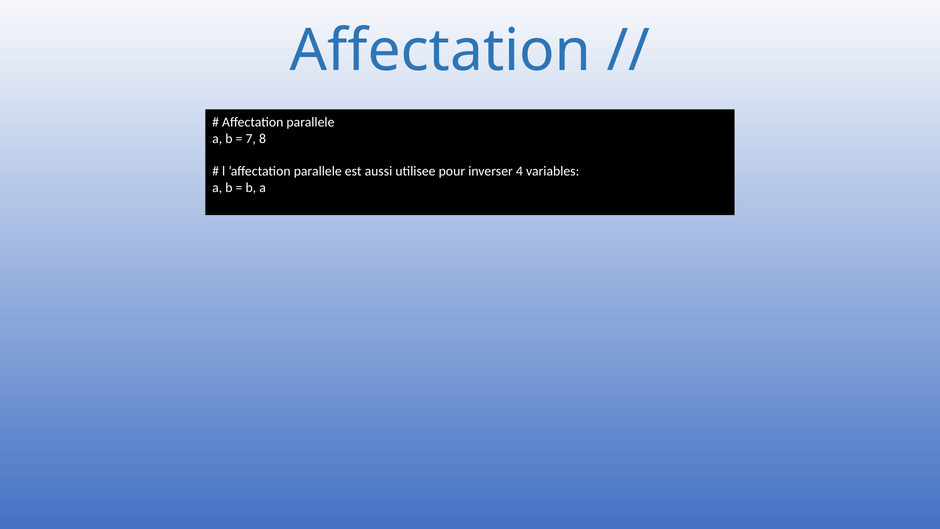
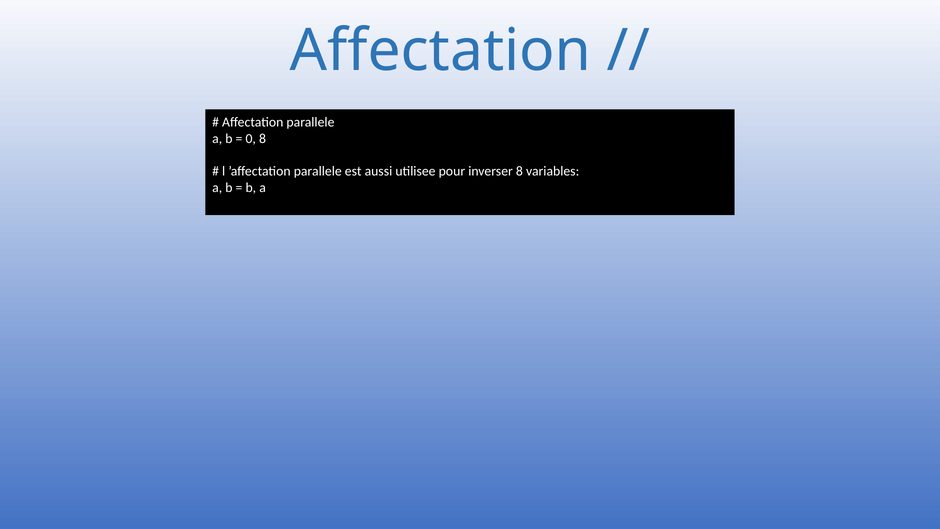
7: 7 -> 0 (251, 138)
inverser 4: 4 -> 8 (519, 171)
